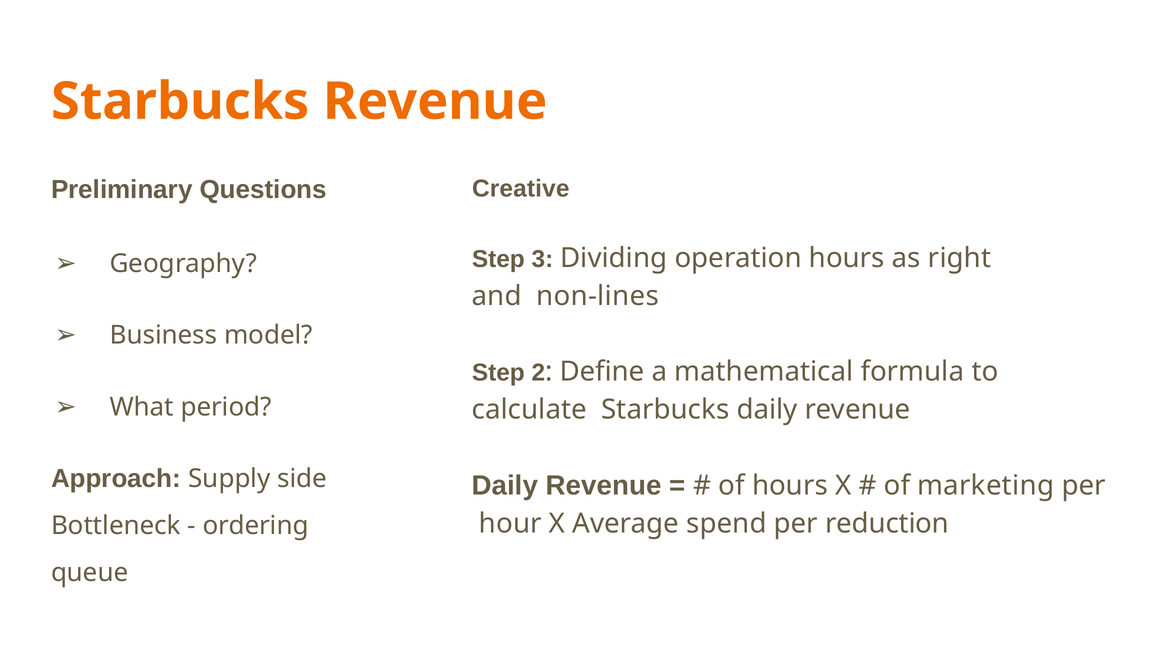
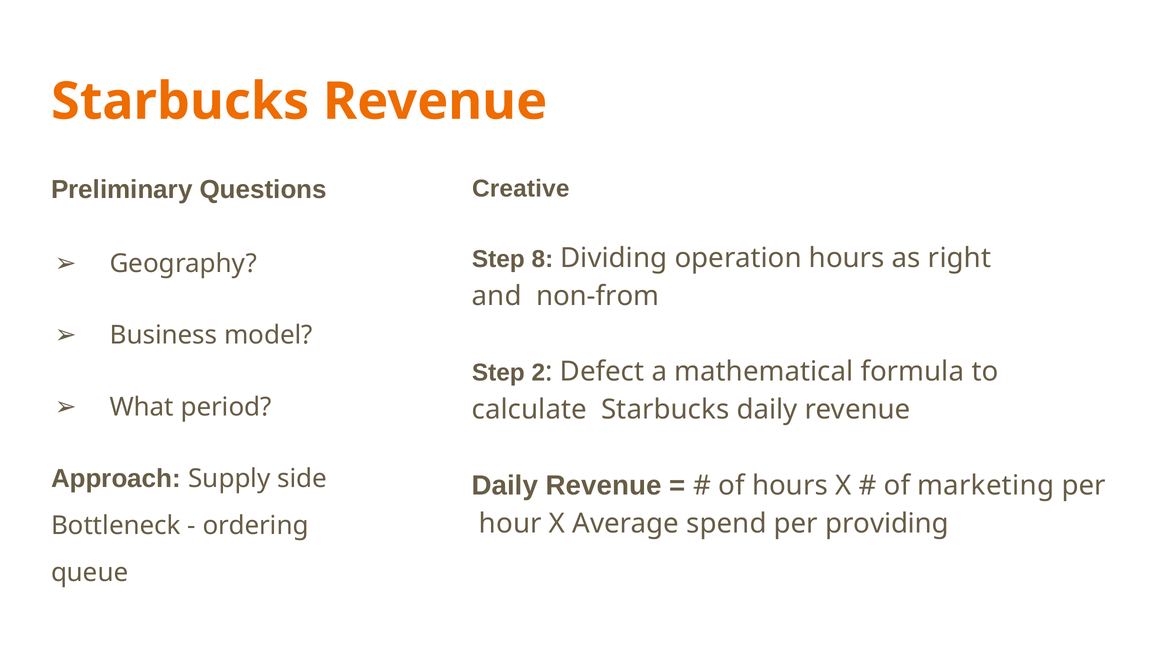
3: 3 -> 8 (542, 259)
non-lines: non-lines -> non-from (598, 296)
Deﬁne: Deﬁne -> Defect (602, 372)
reduction: reduction -> providing (887, 524)
